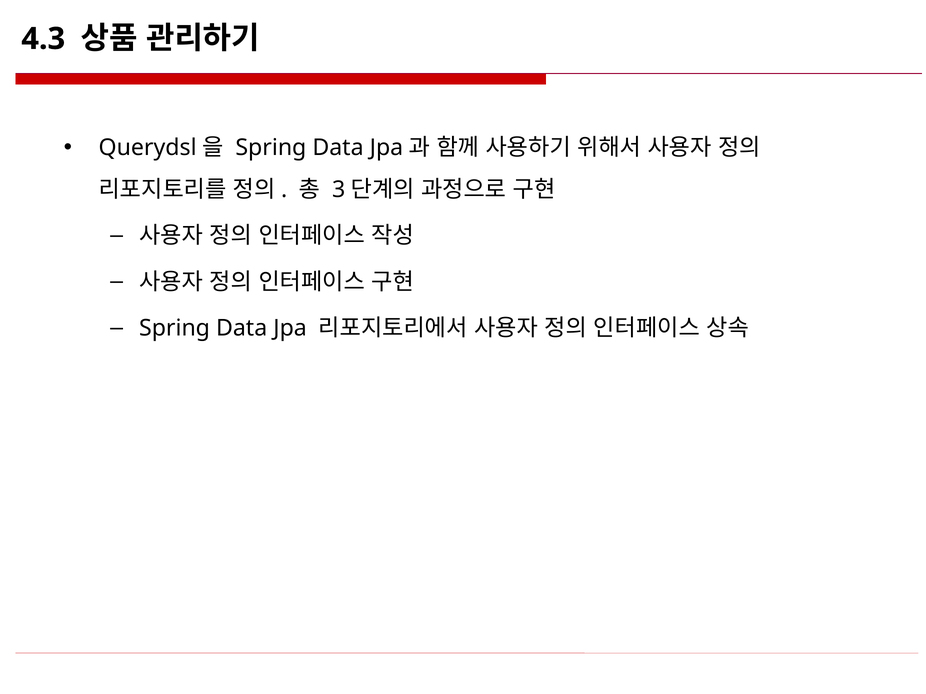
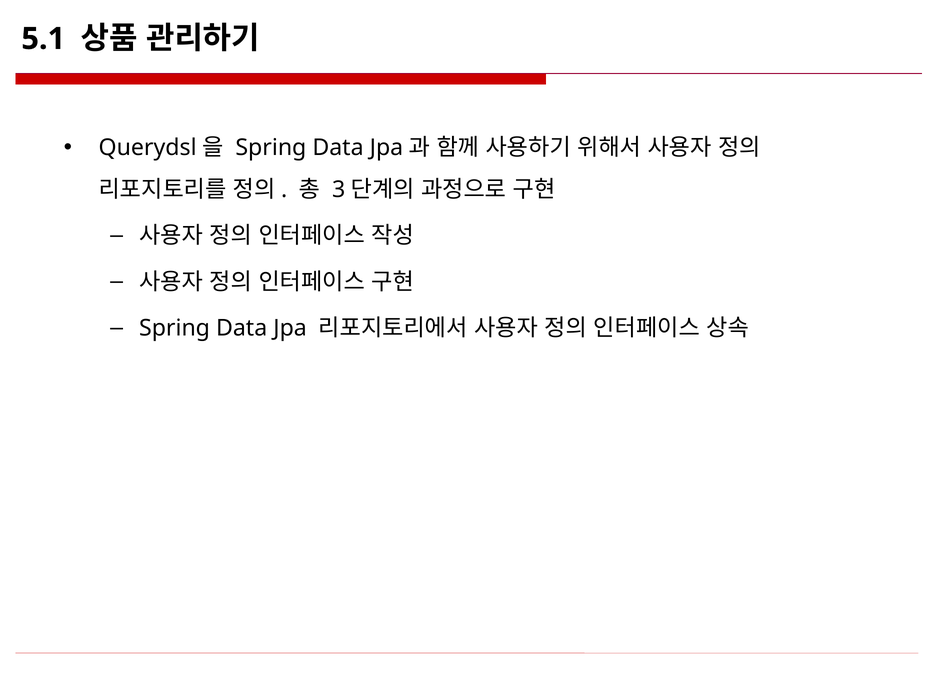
4.3: 4.3 -> 5.1 (43, 39)
